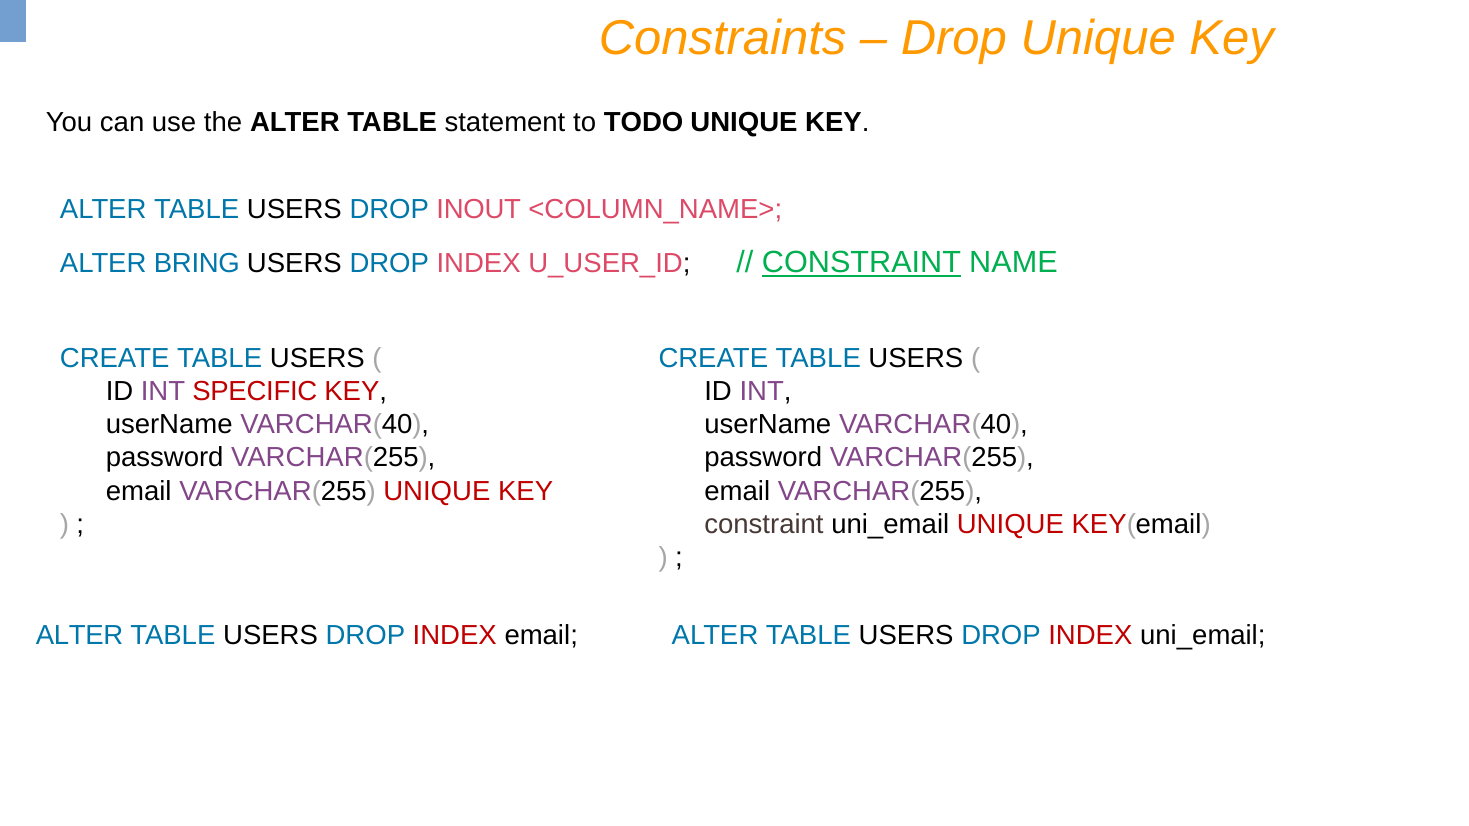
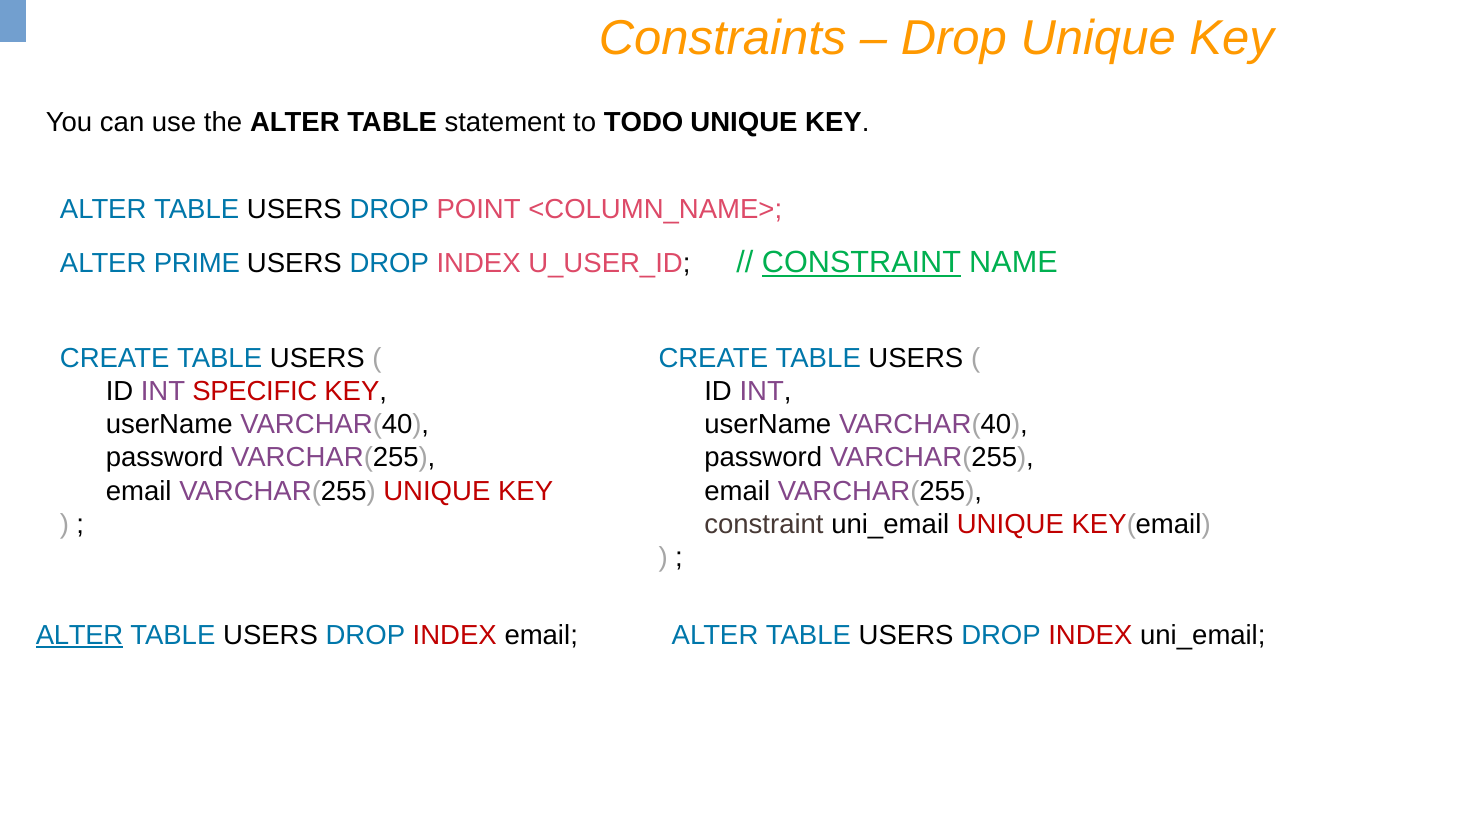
INOUT: INOUT -> POINT (479, 209)
BRING: BRING -> PRIME (197, 264)
ALTER underline: none -> present (80, 635)
